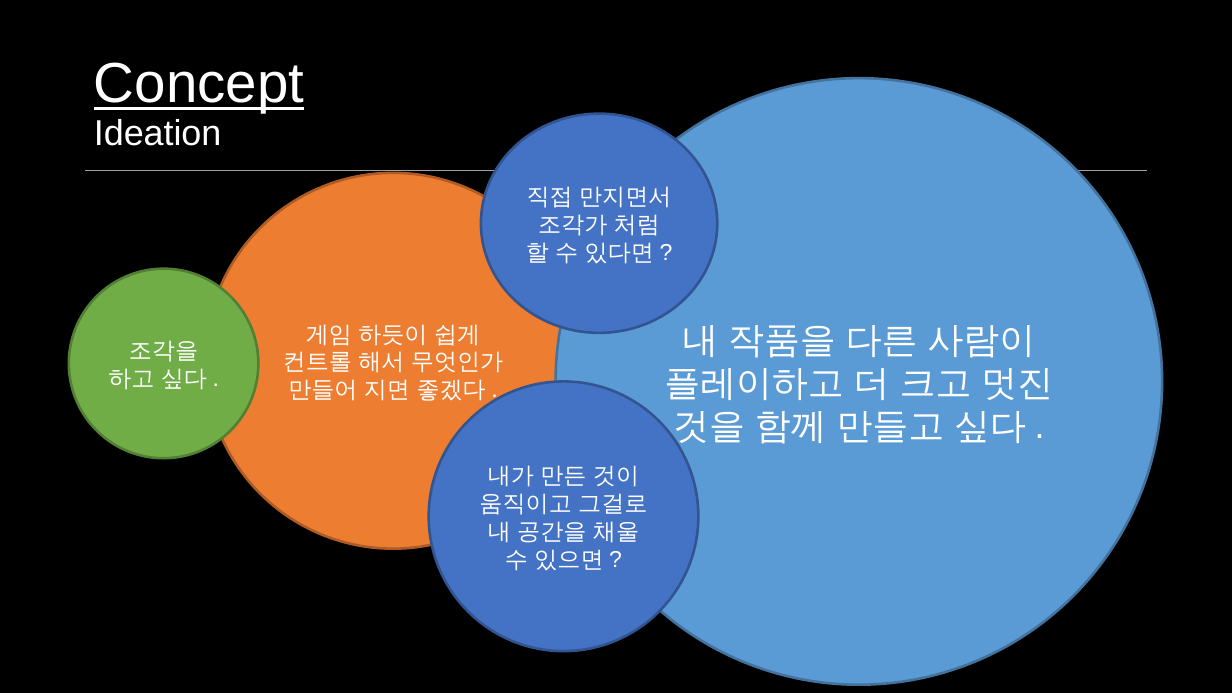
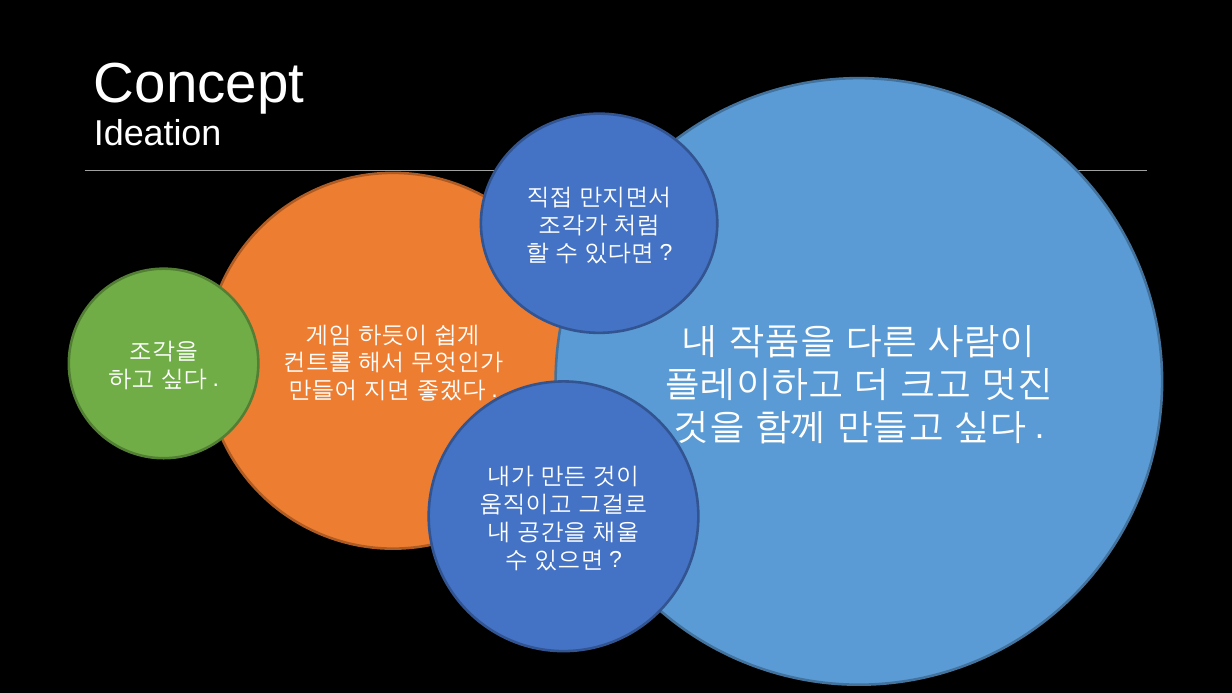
Concept underline: present -> none (199, 84)
